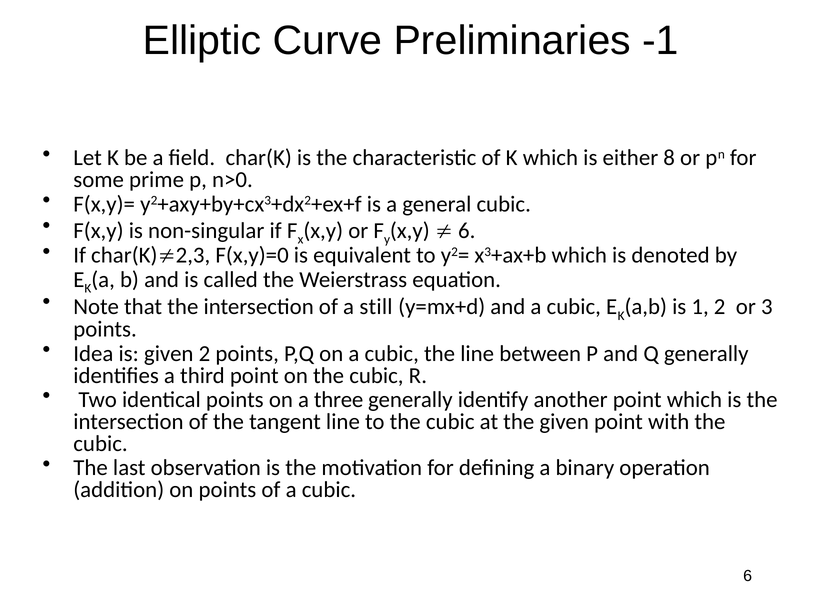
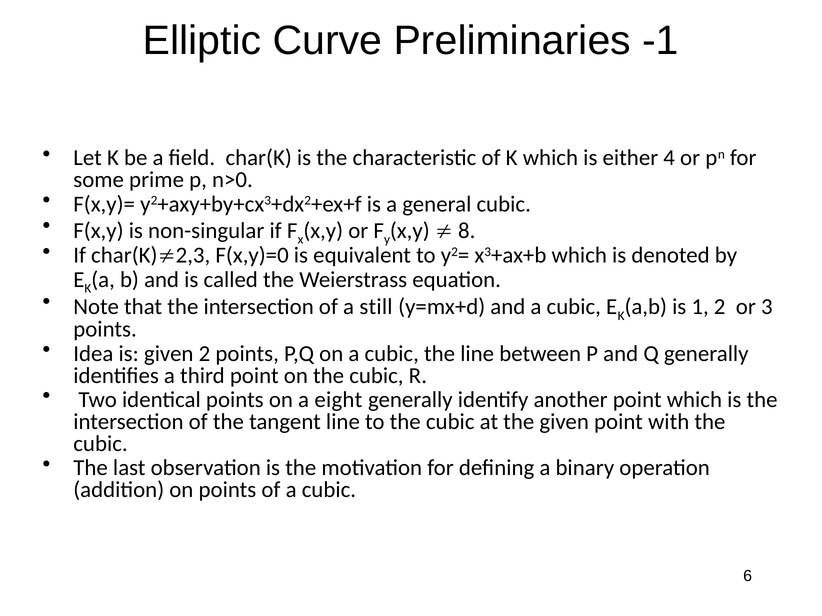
8: 8 -> 4 (669, 158)
6: 6 -> 8 (467, 231)
three: three -> eight (338, 400)
